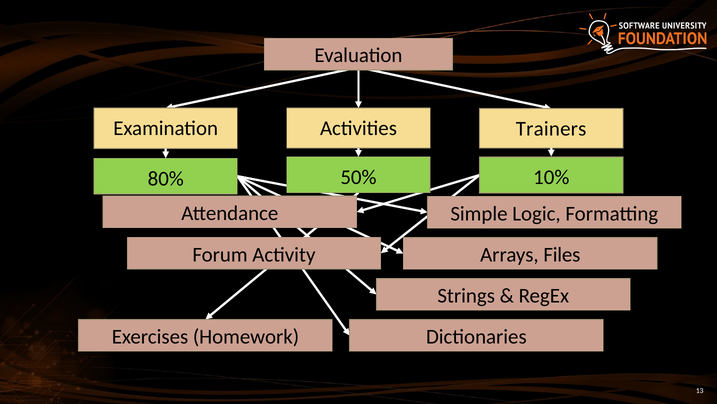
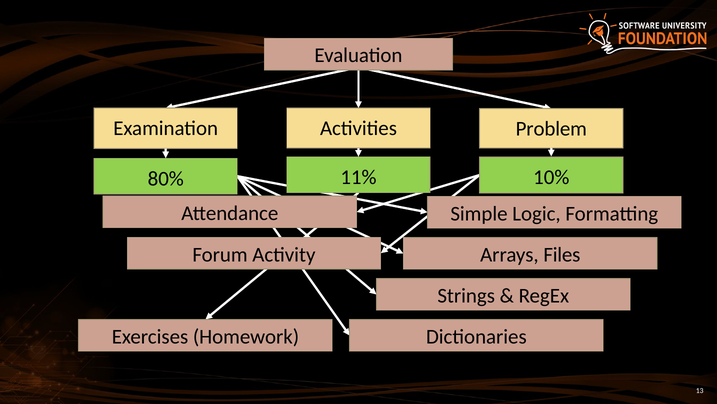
Trainers: Trainers -> Problem (551, 129)
50%: 50% -> 11% (358, 177)
